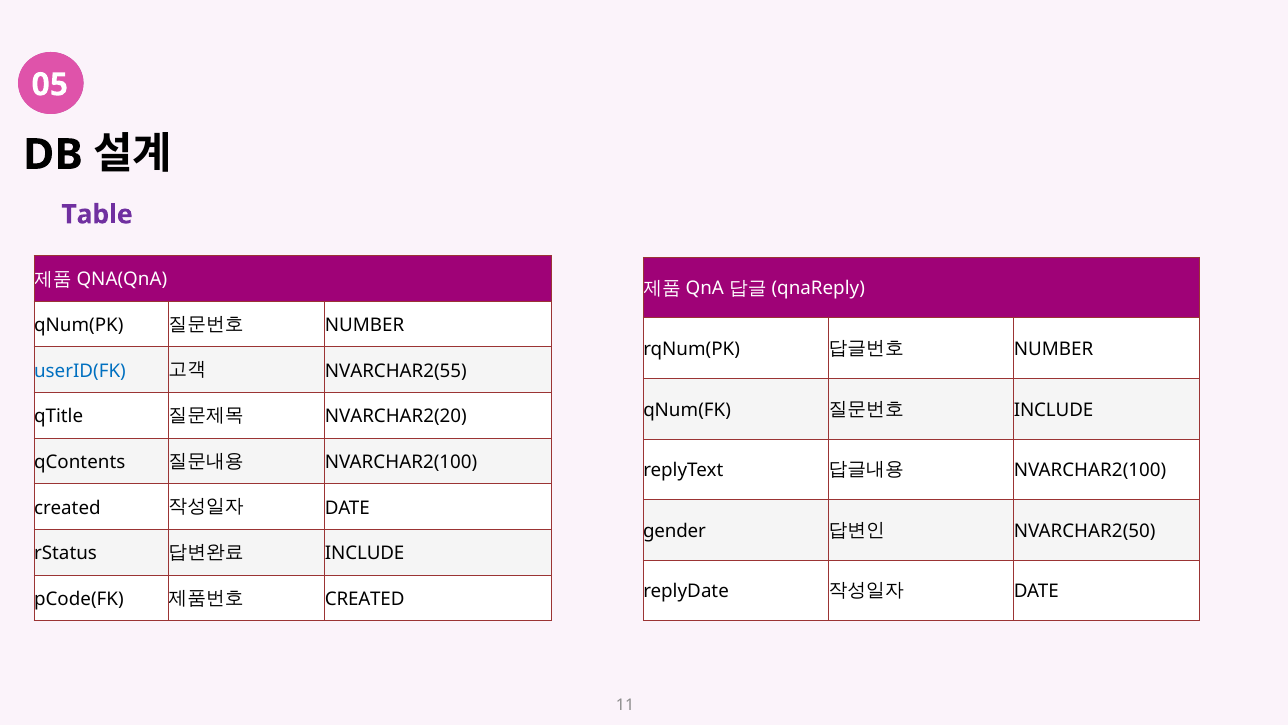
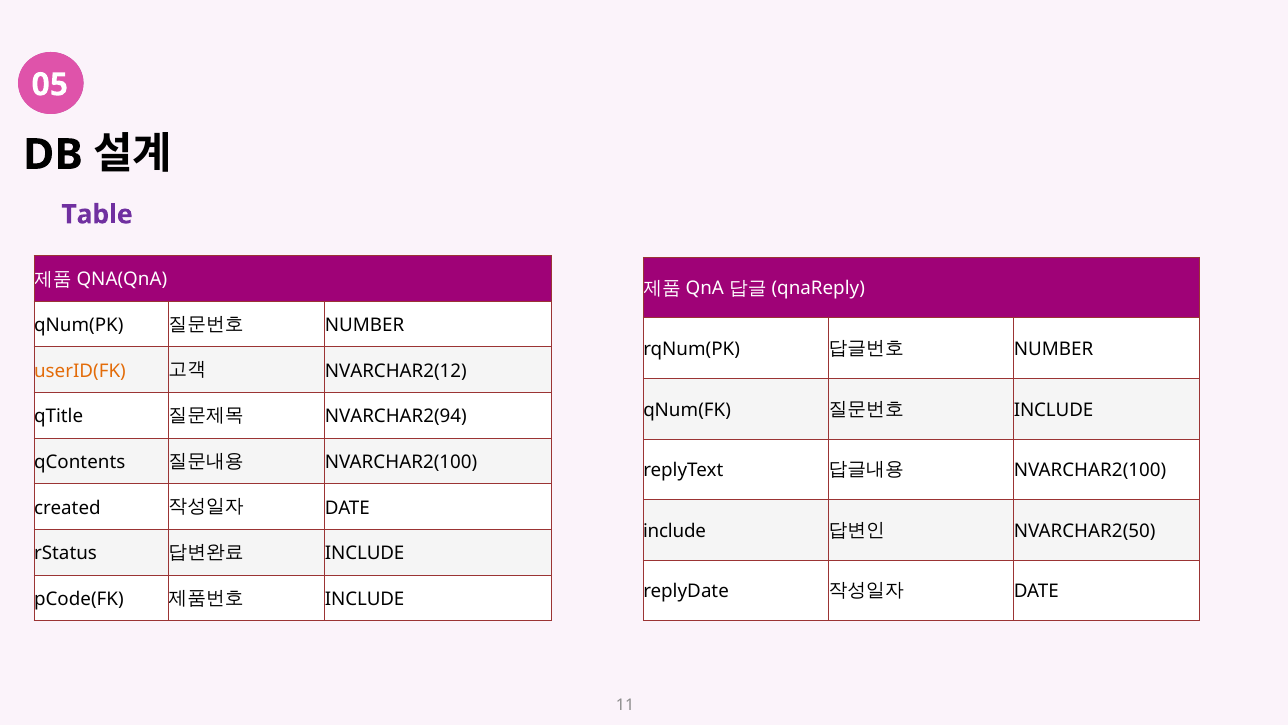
userID(FK colour: blue -> orange (80, 371)
NVARCHAR2(55: NVARCHAR2(55 -> NVARCHAR2(12 (396, 371)
NVARCHAR2(20: NVARCHAR2(20 -> NVARCHAR2(94 (396, 416)
gender: gender -> include (674, 531)
CREATED: CREATED -> INCLUDE (365, 599)
